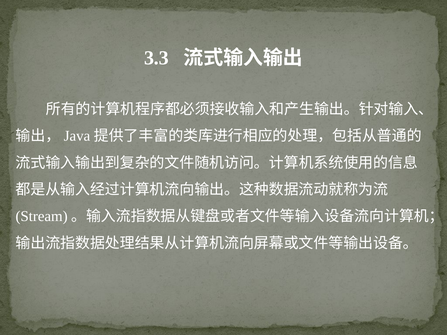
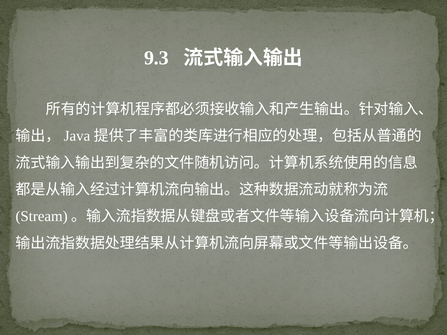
3.3: 3.3 -> 9.3 (156, 58)
